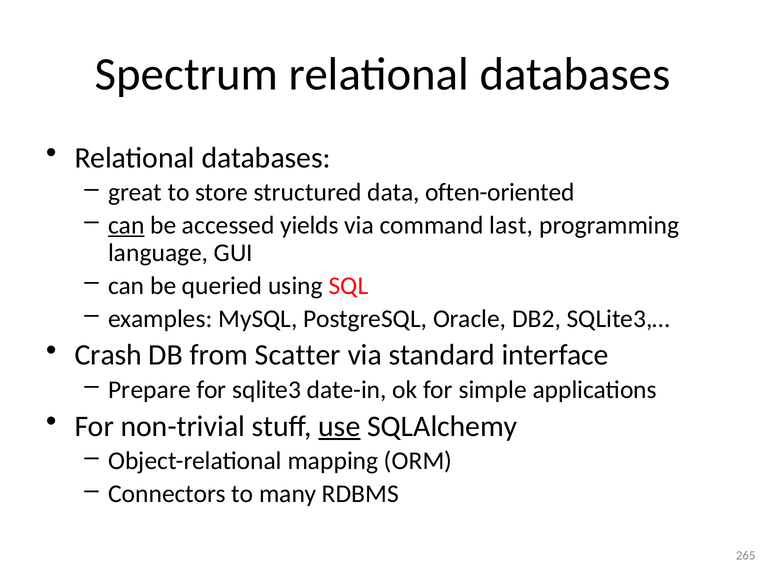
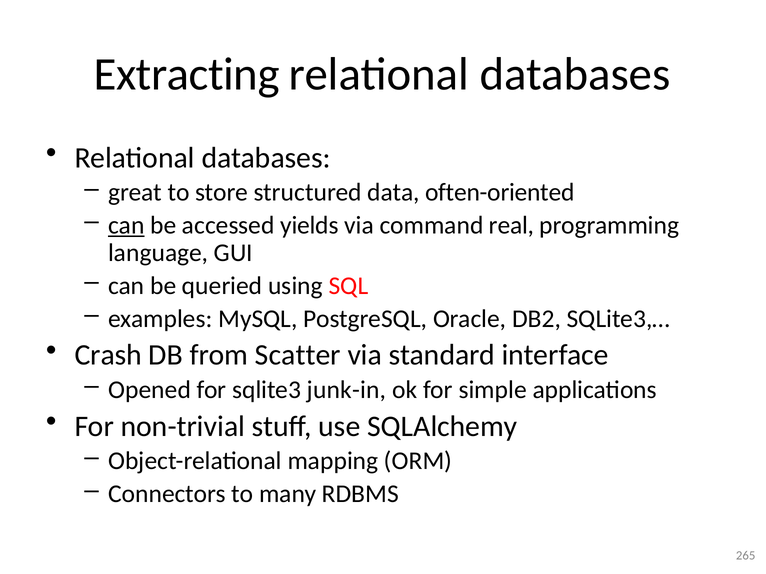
Spectrum: Spectrum -> Extracting (187, 74)
last: last -> real (511, 225)
Prepare: Prepare -> Opened (150, 390)
date-in: date-in -> junk-in (347, 390)
use underline: present -> none (339, 427)
